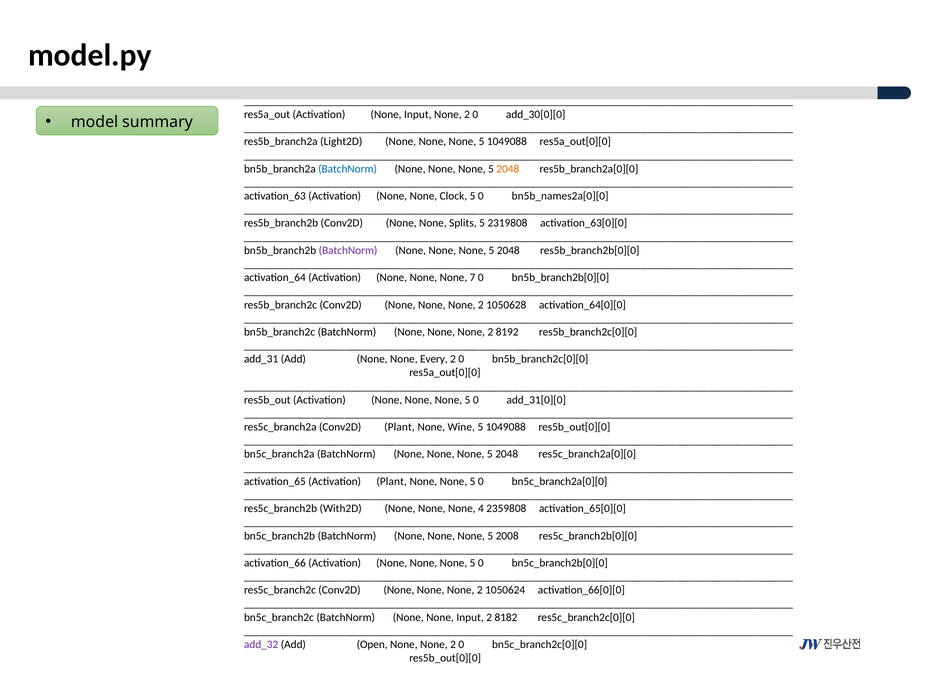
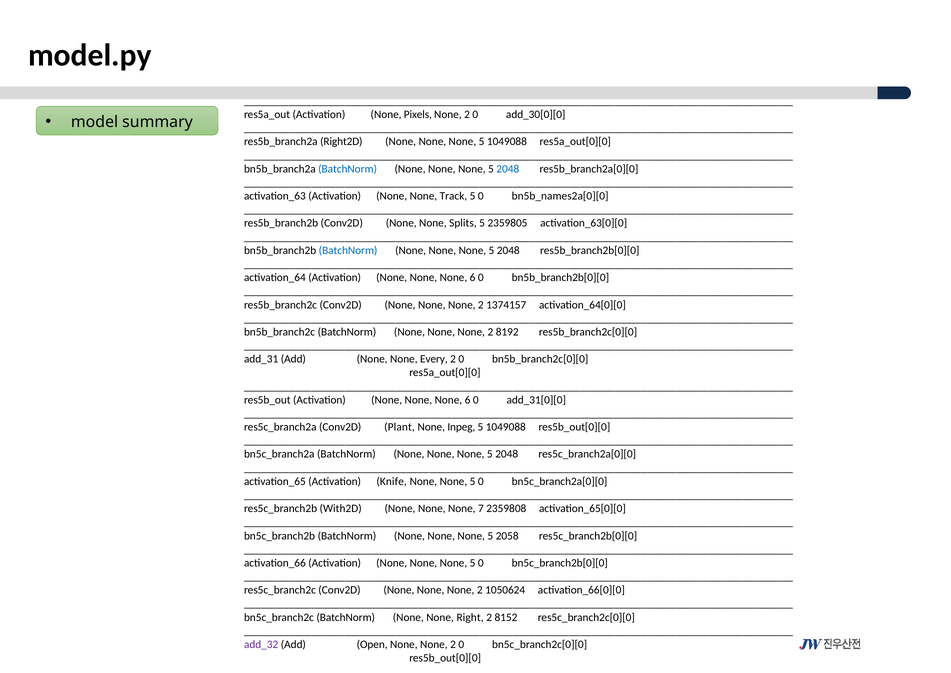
Activation None Input: Input -> Pixels (418, 114)
Light2D: Light2D -> Right2D (341, 142)
2048 colour: orange -> blue (508, 169)
Clock: Clock -> Track (453, 196)
2319808: 2319808 -> 2359805 (507, 223)
BatchNorm colour: purple -> blue (348, 250)
7: 7 -> 6 (473, 277)
1050628: 1050628 -> 1374157 (506, 305)
5: 5 -> 6 (468, 400)
Wine: Wine -> Inpeg (461, 427)
Activation Plant: Plant -> Knife (392, 481)
4: 4 -> 7 (481, 508)
2008: 2008 -> 2058 (507, 535)
None None Input: Input -> Right (470, 617)
8182: 8182 -> 8152 (506, 617)
